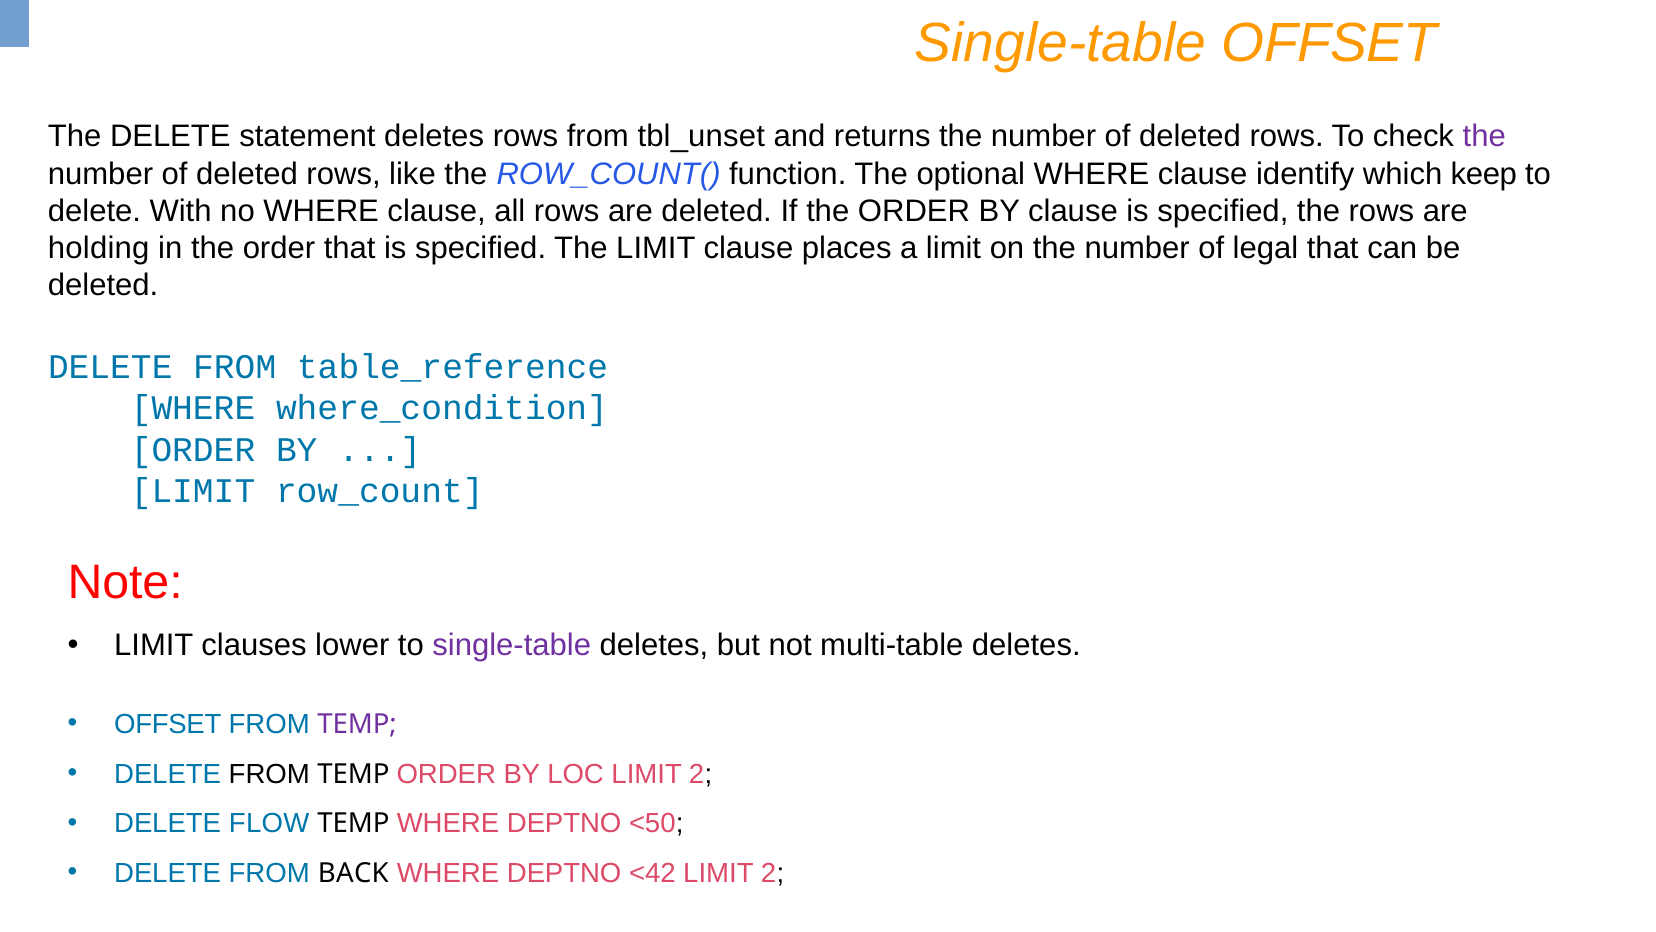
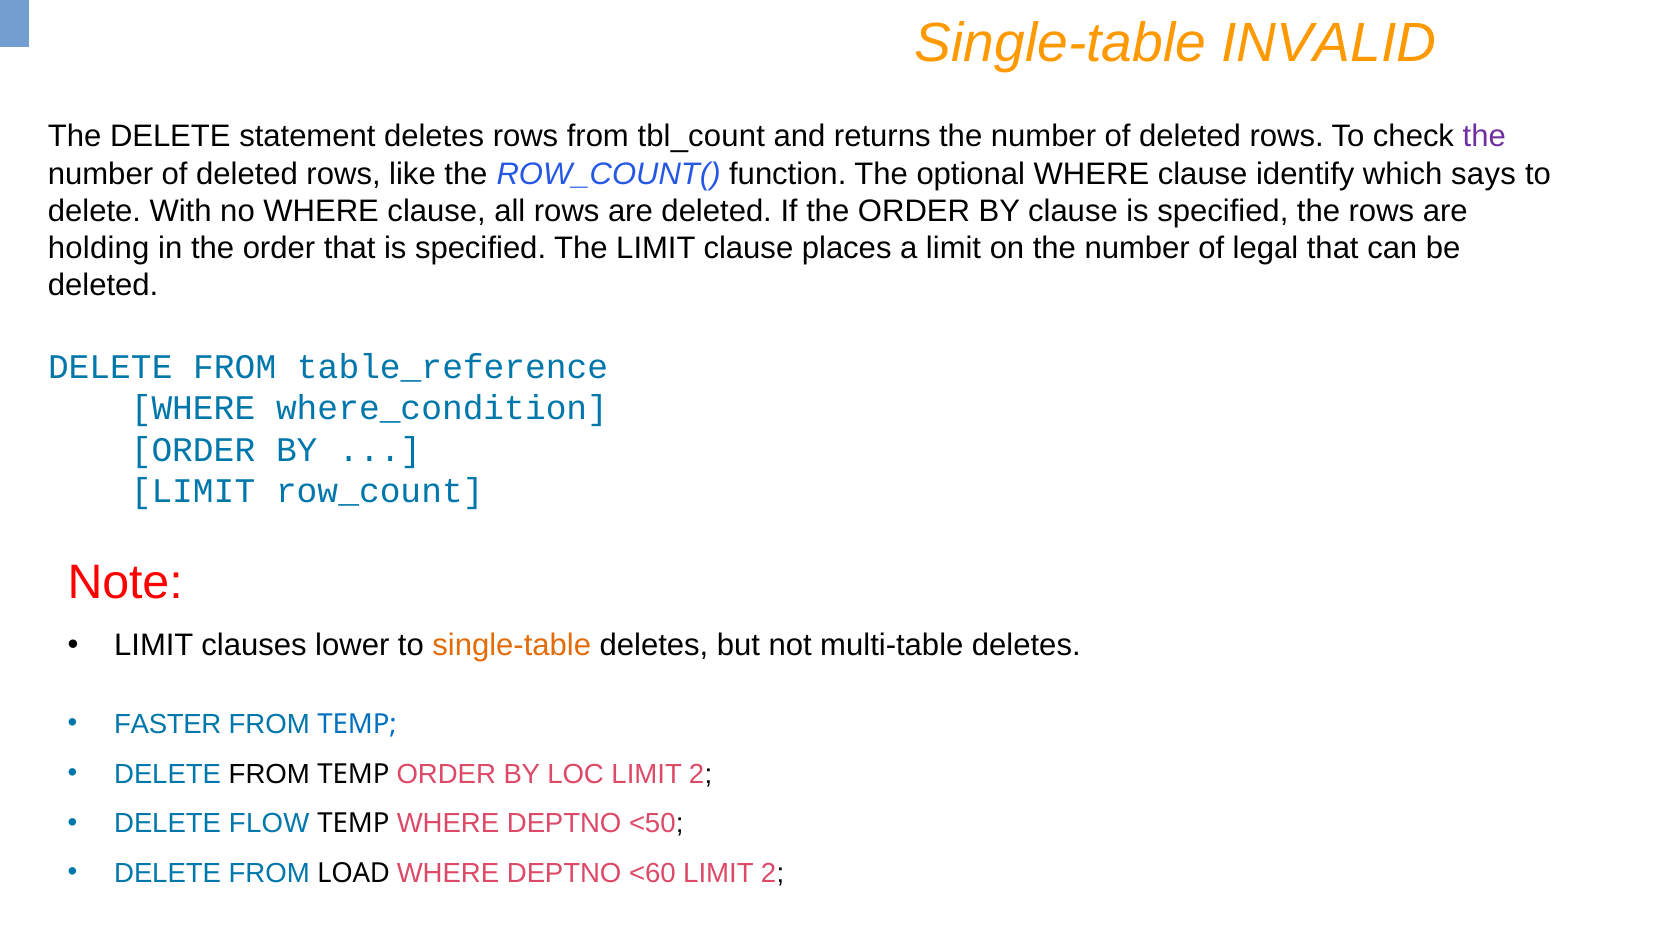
Single-table OFFSET: OFFSET -> INVALID (1329, 43)
tbl_unset: tbl_unset -> tbl_count (701, 136)
keep: keep -> says (1484, 174)
single-table colour: purple -> orange (512, 645)
OFFSET: OFFSET -> FASTER (168, 724)
TEMP colour: purple -> blue (357, 724)
BACK: BACK -> LOAD (354, 873)
<42: <42 -> <60 (652, 873)
